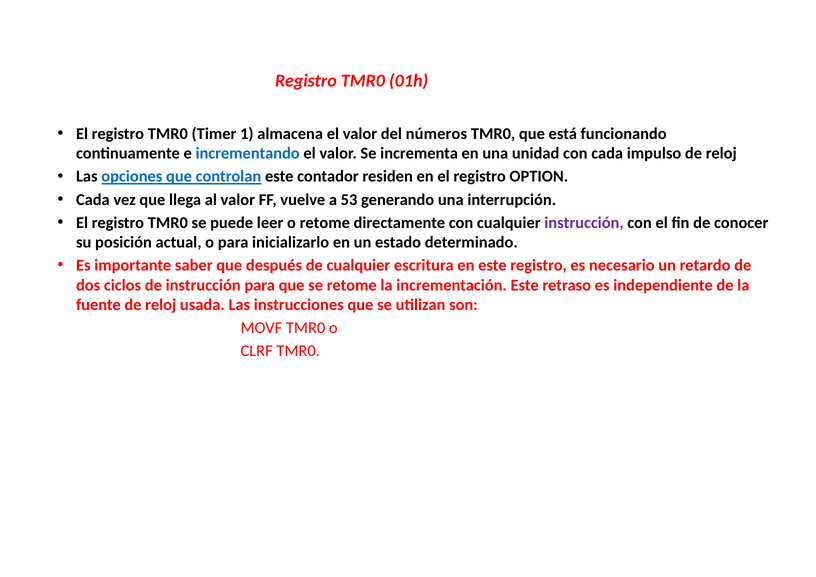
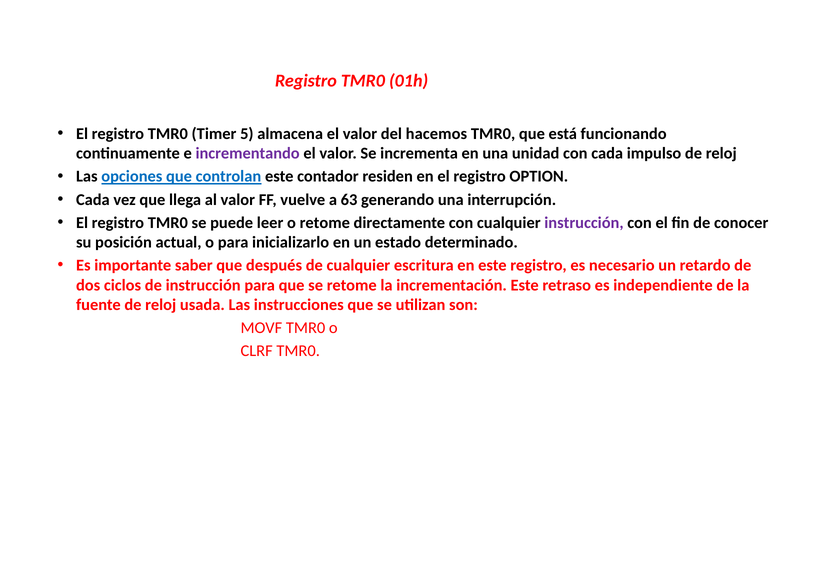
1: 1 -> 5 (247, 134)
números: números -> hacemos (436, 134)
incrementando colour: blue -> purple (248, 154)
53: 53 -> 63 (349, 200)
